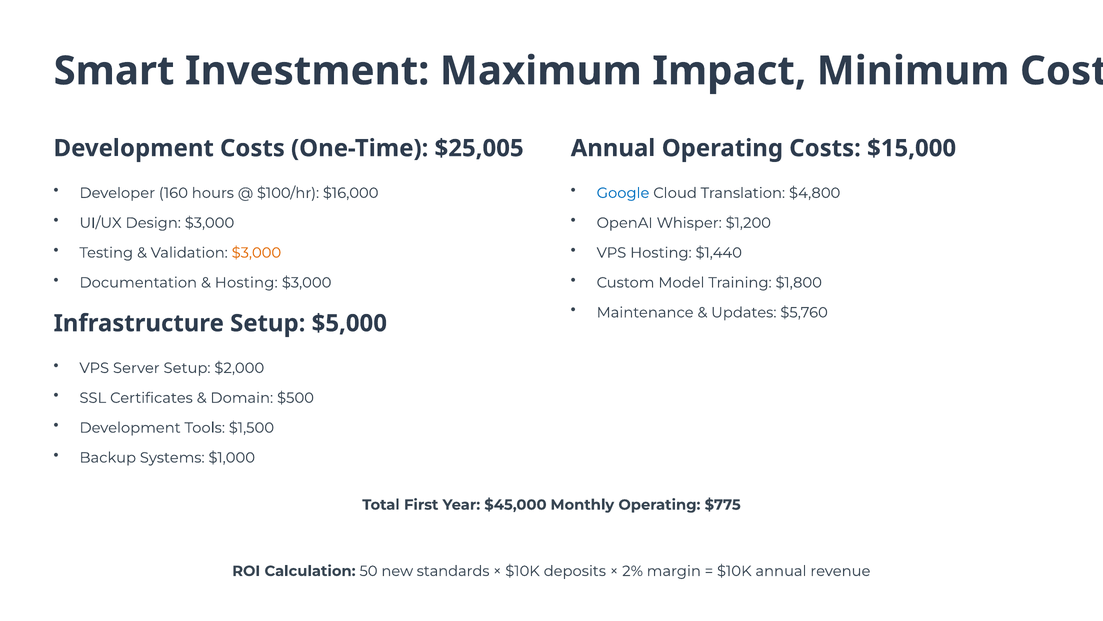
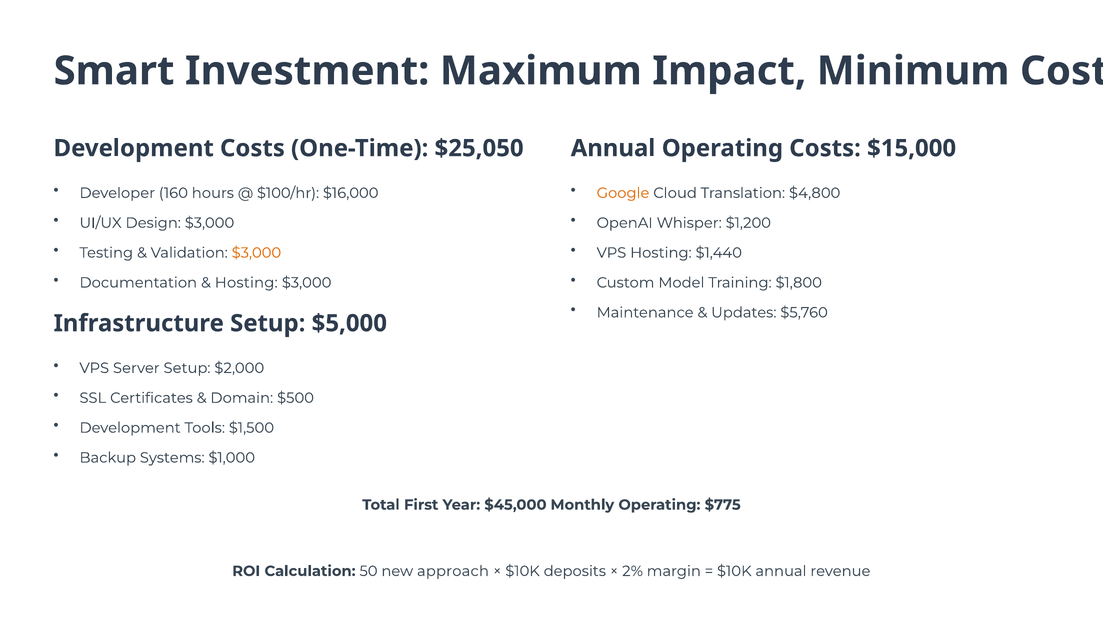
$25,005: $25,005 -> $25,050 (479, 148)
Google colour: blue -> orange (623, 193)
standards: standards -> approach (453, 571)
